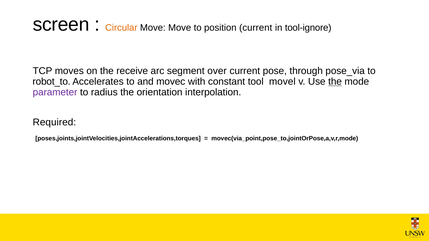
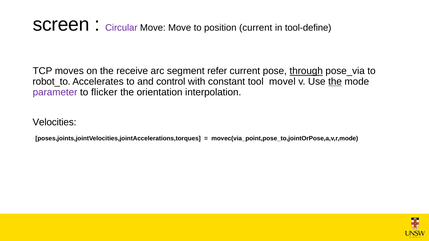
Circular colour: orange -> purple (121, 28)
tool-ignore: tool-ignore -> tool-define (308, 28)
over: over -> refer (217, 71)
through underline: none -> present (306, 71)
movec: movec -> control (171, 82)
radius: radius -> flicker (104, 92)
Required: Required -> Velocities (55, 122)
